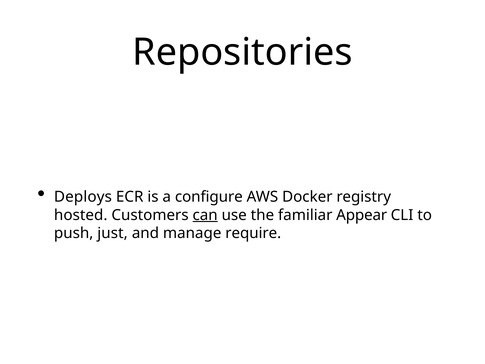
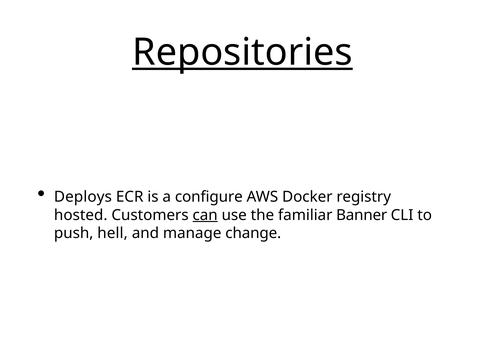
Repositories underline: none -> present (242, 52)
Appear: Appear -> Banner (362, 215)
just: just -> hell (113, 233)
require: require -> change (253, 233)
